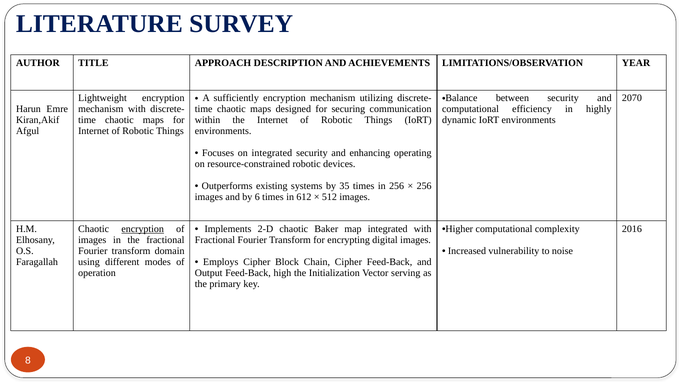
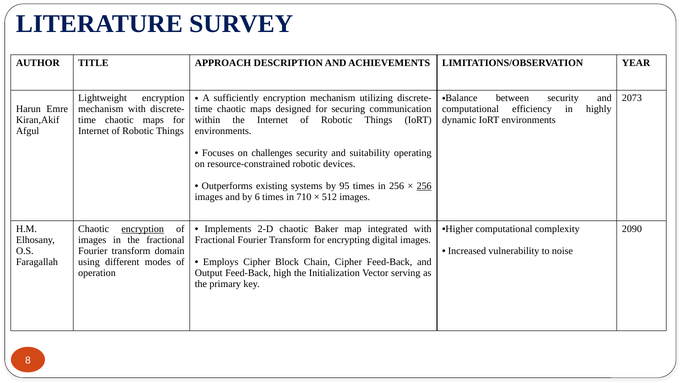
2070: 2070 -> 2073 (632, 98)
on integrated: integrated -> challenges (272, 153)
enhancing: enhancing -> suitability (370, 153)
35: 35 -> 95 (344, 186)
256 underline: none -> present (424, 186)
612: 612 -> 710 (304, 197)
2016: 2016 -> 2090 (632, 229)
